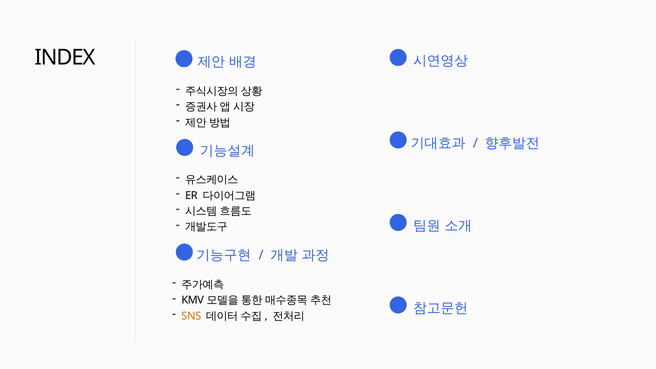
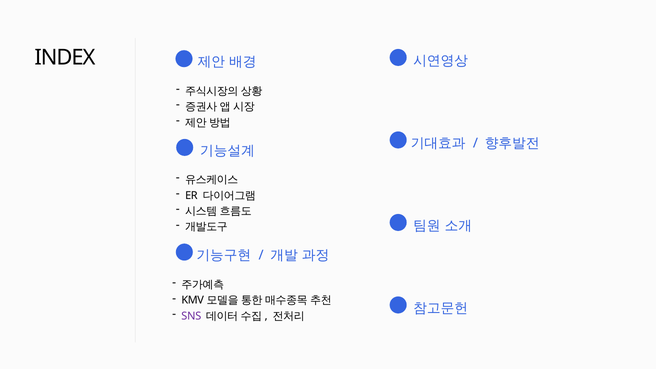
SNS colour: orange -> purple (191, 316)
